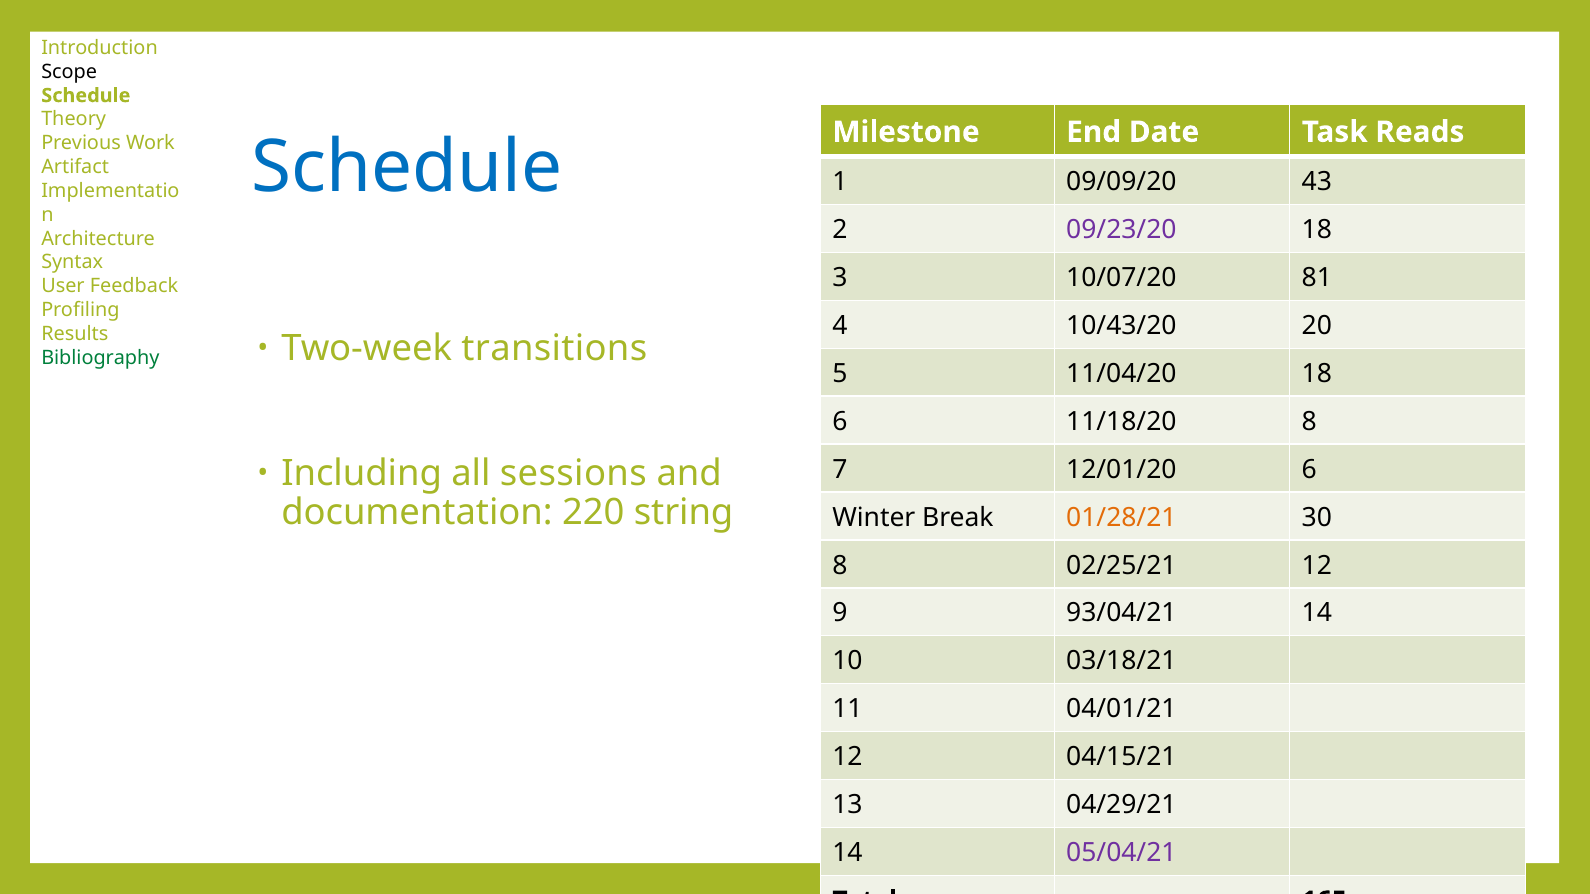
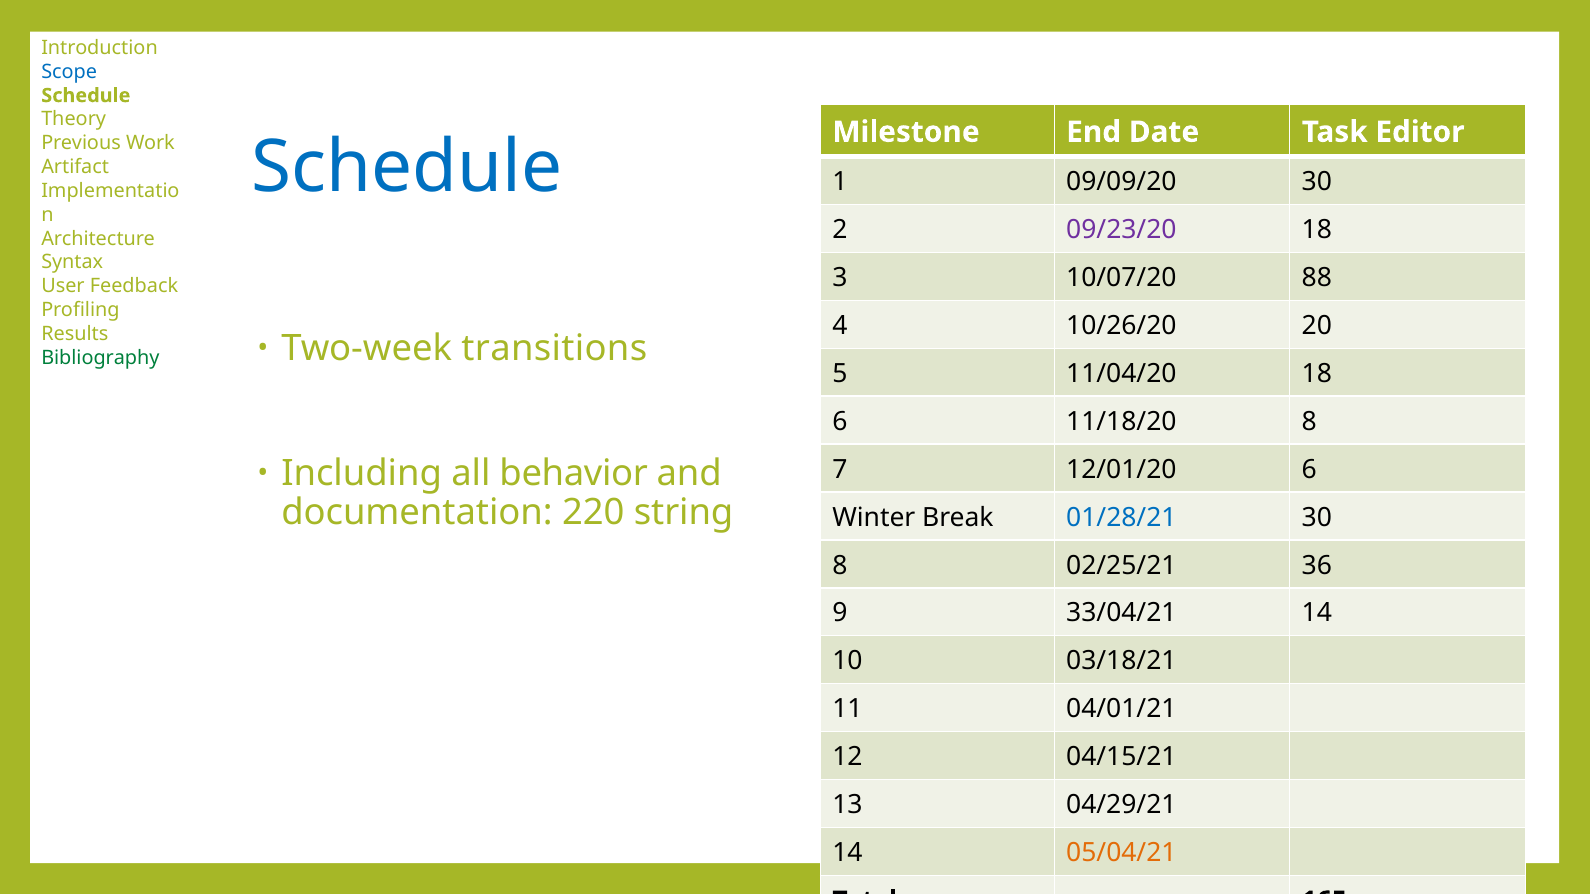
Scope colour: black -> blue (69, 72)
Reads: Reads -> Editor (1420, 132)
09/09/20 43: 43 -> 30 (1317, 182)
81: 81 -> 88 (1317, 278)
10/43/20: 10/43/20 -> 10/26/20 (1121, 326)
sessions: sessions -> behavior (574, 474)
01/28/21 colour: orange -> blue (1121, 518)
02/25/21 12: 12 -> 36 (1317, 566)
93/04/21: 93/04/21 -> 33/04/21 (1121, 614)
05/04/21 colour: purple -> orange (1121, 853)
